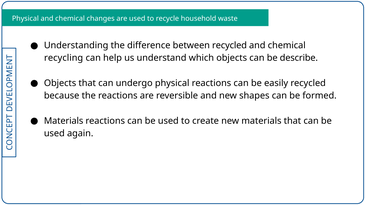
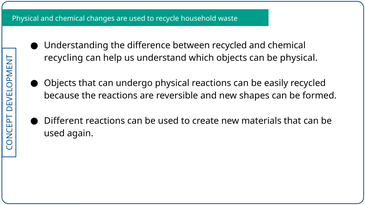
be describe: describe -> physical (299, 58)
Materials: Materials -> Different (64, 121)
